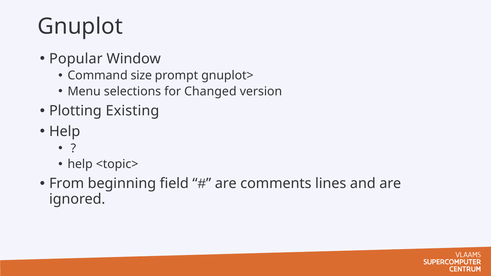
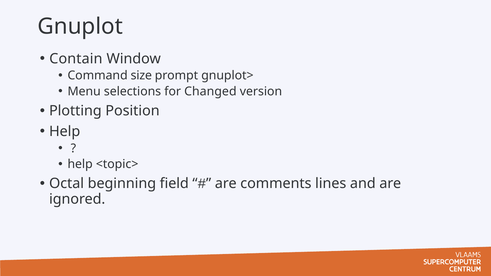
Popular: Popular -> Contain (76, 59)
Existing: Existing -> Position (132, 111)
From: From -> Octal (67, 184)
